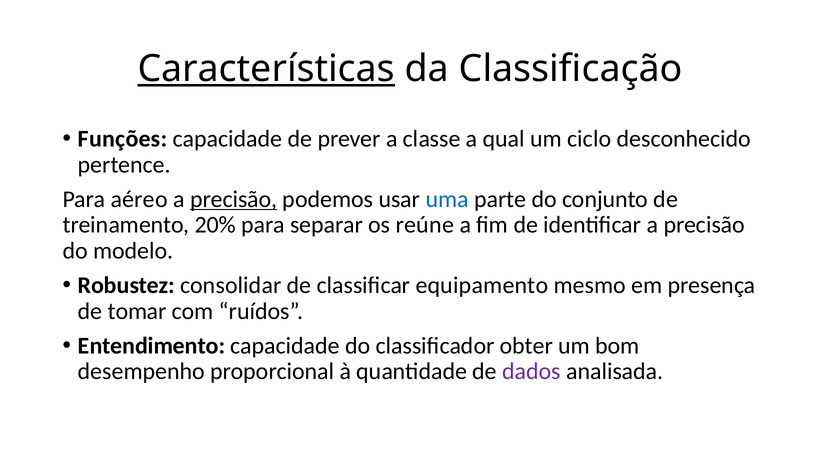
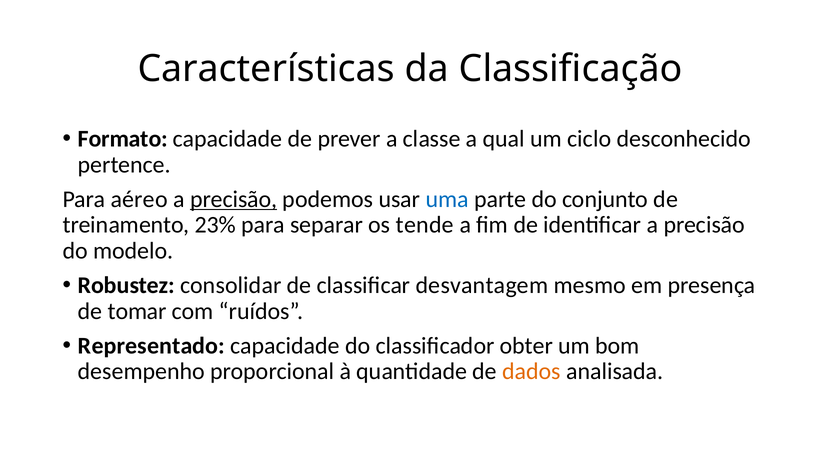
Características underline: present -> none (266, 69)
Funções: Funções -> Formato (123, 139)
20%: 20% -> 23% (215, 225)
reúne: reúne -> tende (425, 225)
equipamento: equipamento -> desvantagem (482, 285)
Entendimento: Entendimento -> Representado (151, 346)
dados colour: purple -> orange (532, 371)
